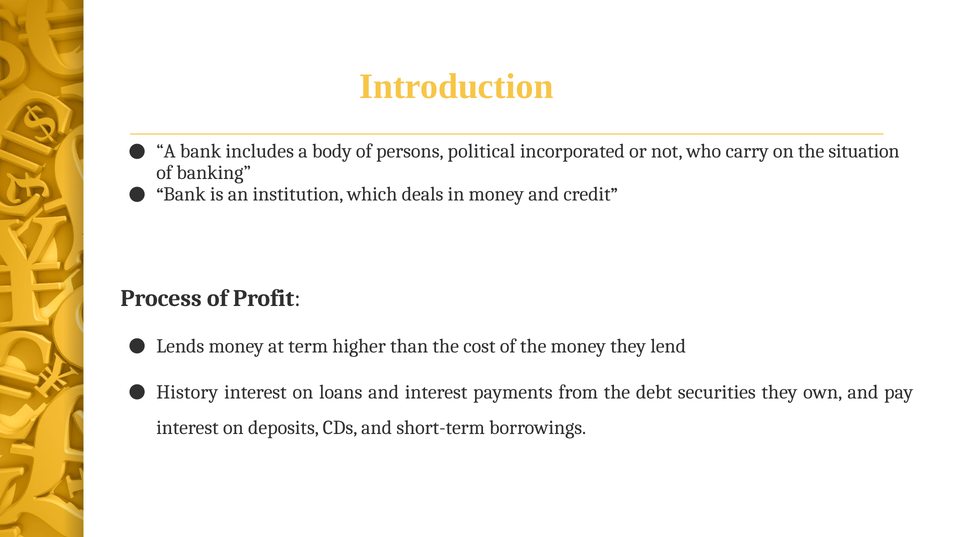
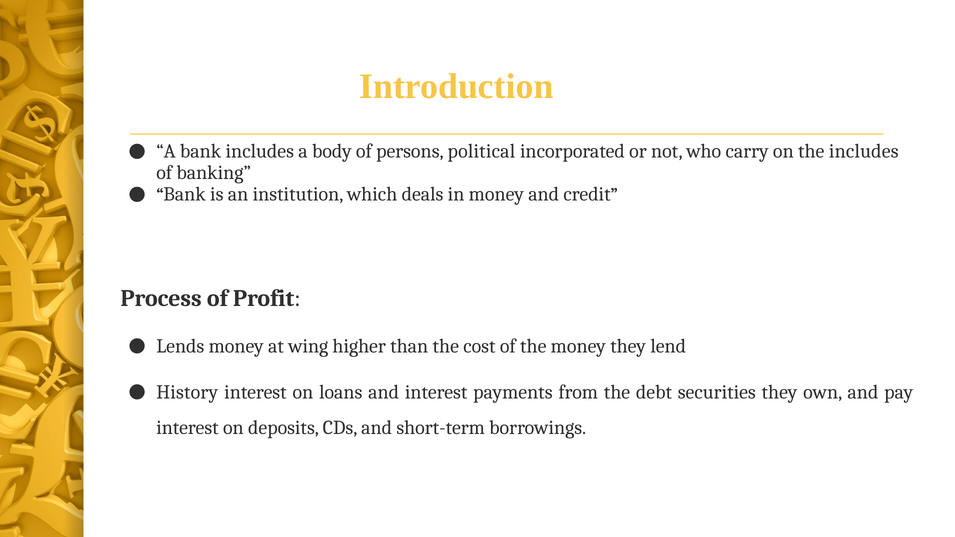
the situation: situation -> includes (864, 152)
term: term -> wing (308, 346)
